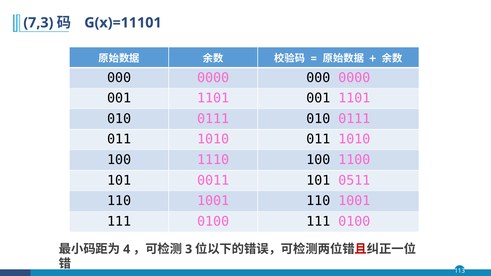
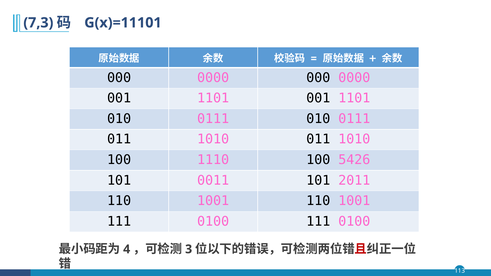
1100: 1100 -> 5426 (354, 160)
0511: 0511 -> 2011 (354, 180)
